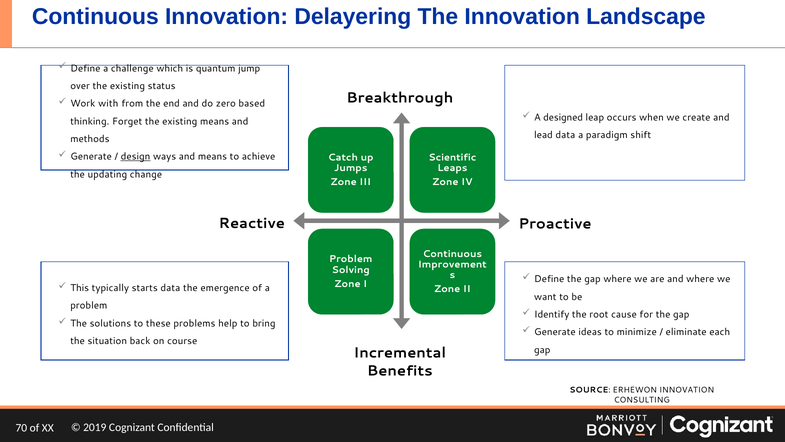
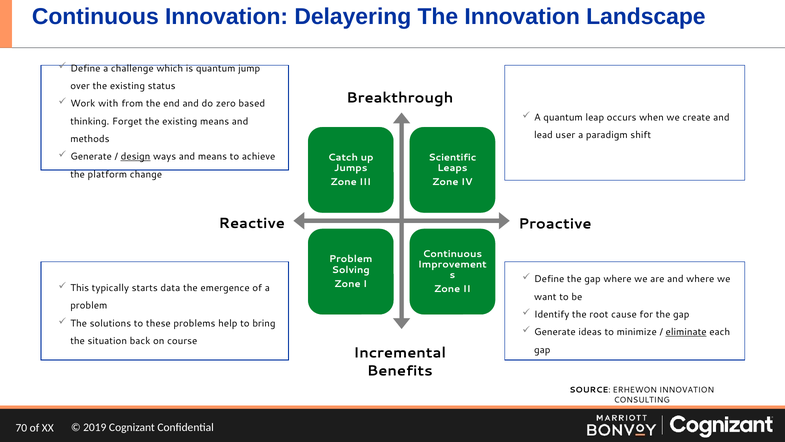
A designed: designed -> quantum (563, 117)
lead data: data -> user (565, 135)
updating: updating -> platform (107, 174)
eliminate underline: none -> present (686, 332)
